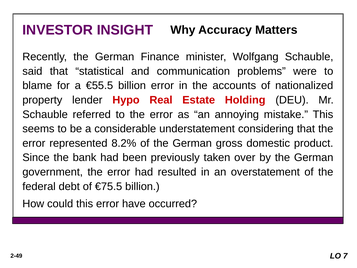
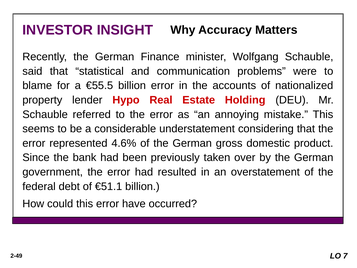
8.2%: 8.2% -> 4.6% (124, 143)
€75.5: €75.5 -> €51.1 (109, 186)
